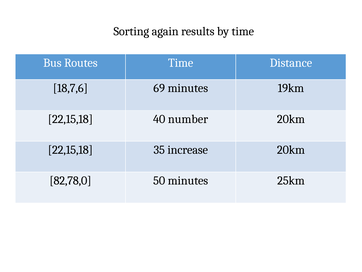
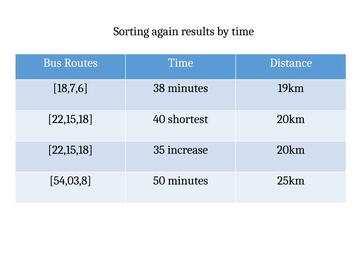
69: 69 -> 38 (159, 88)
number: number -> shortest (188, 119)
82,78,0: 82,78,0 -> 54,03,8 (70, 180)
